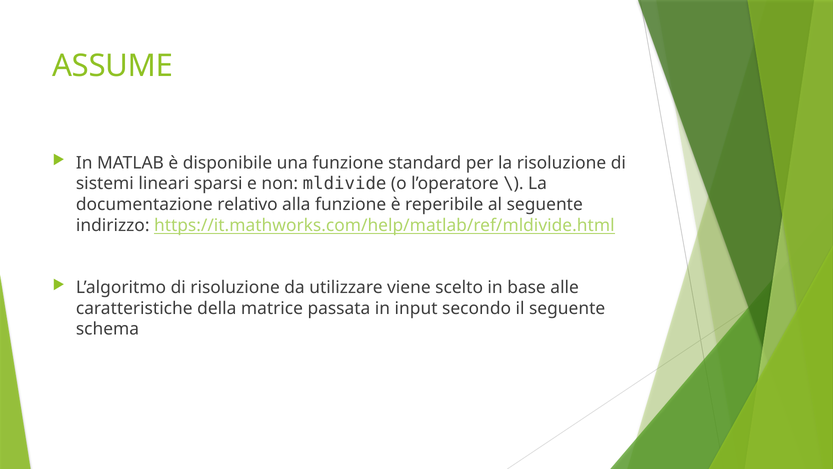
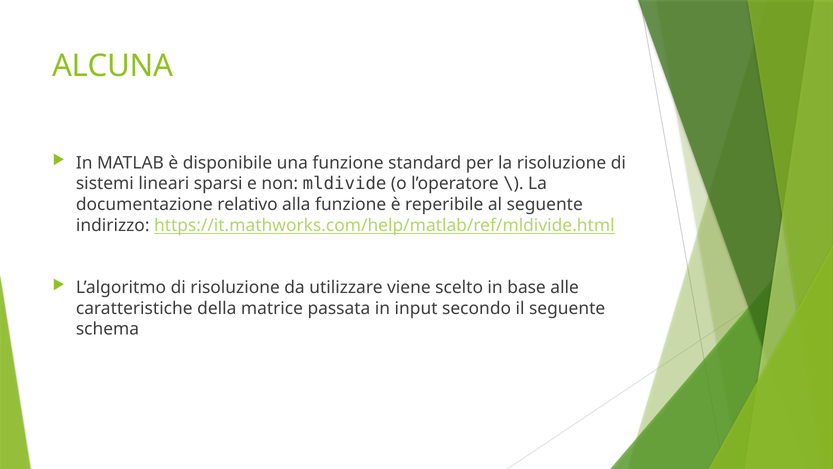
ASSUME: ASSUME -> ALCUNA (113, 66)
